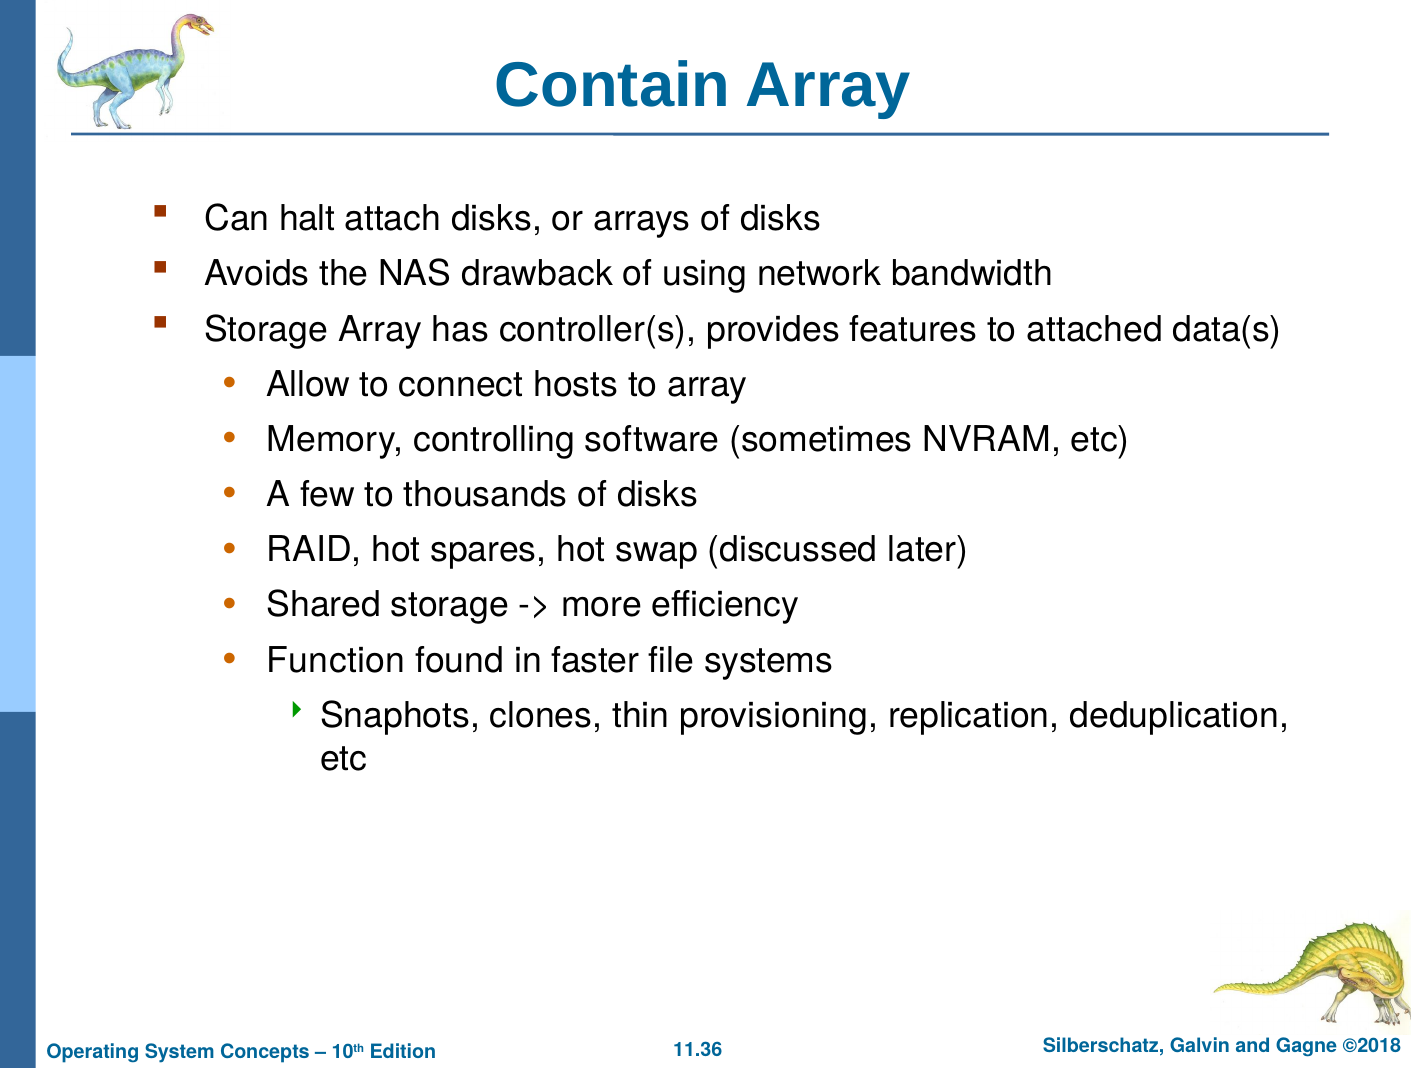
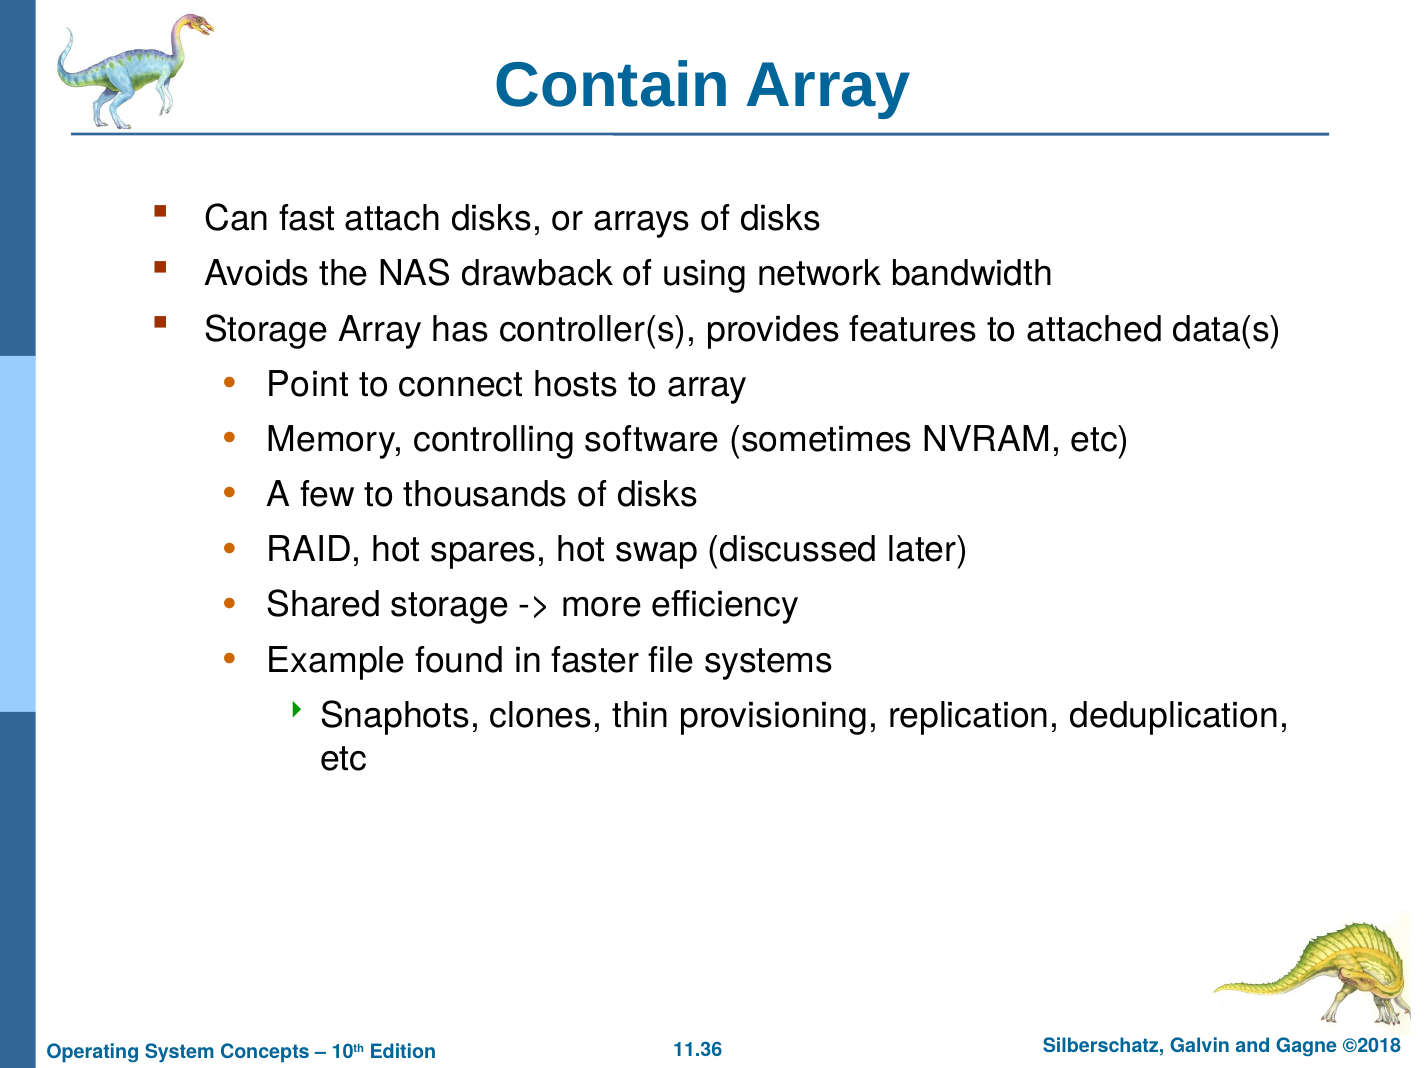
halt: halt -> fast (307, 219)
Allow: Allow -> Point (308, 385)
Function: Function -> Example (336, 660)
